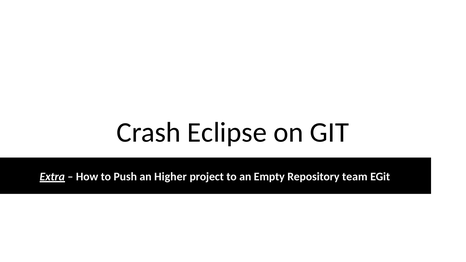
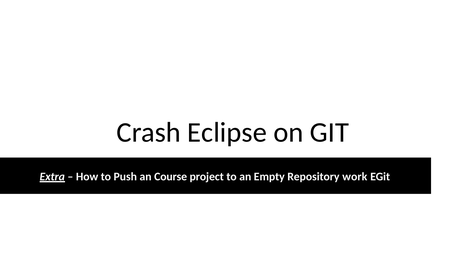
Higher: Higher -> Course (171, 177)
team: team -> work (355, 177)
